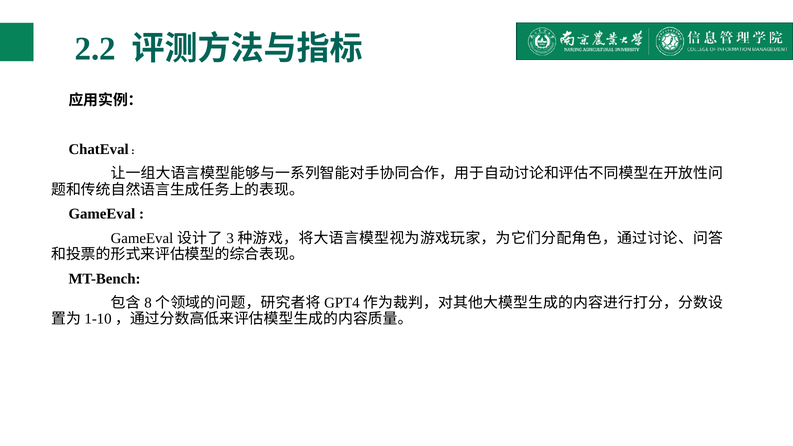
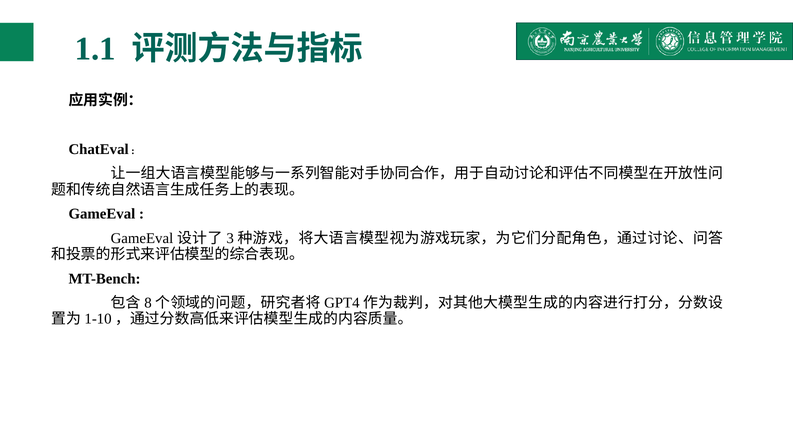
2.2: 2.2 -> 1.1 (95, 49)
